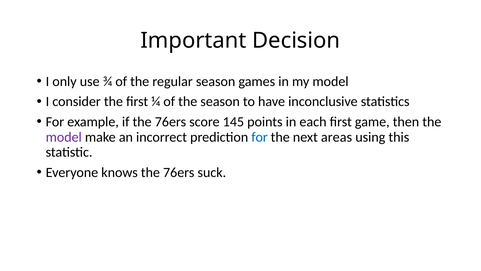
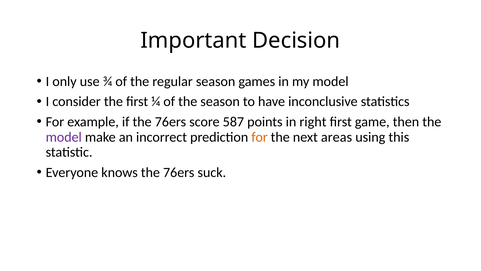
145: 145 -> 587 (233, 122)
each: each -> right (313, 122)
for colour: blue -> orange (260, 137)
